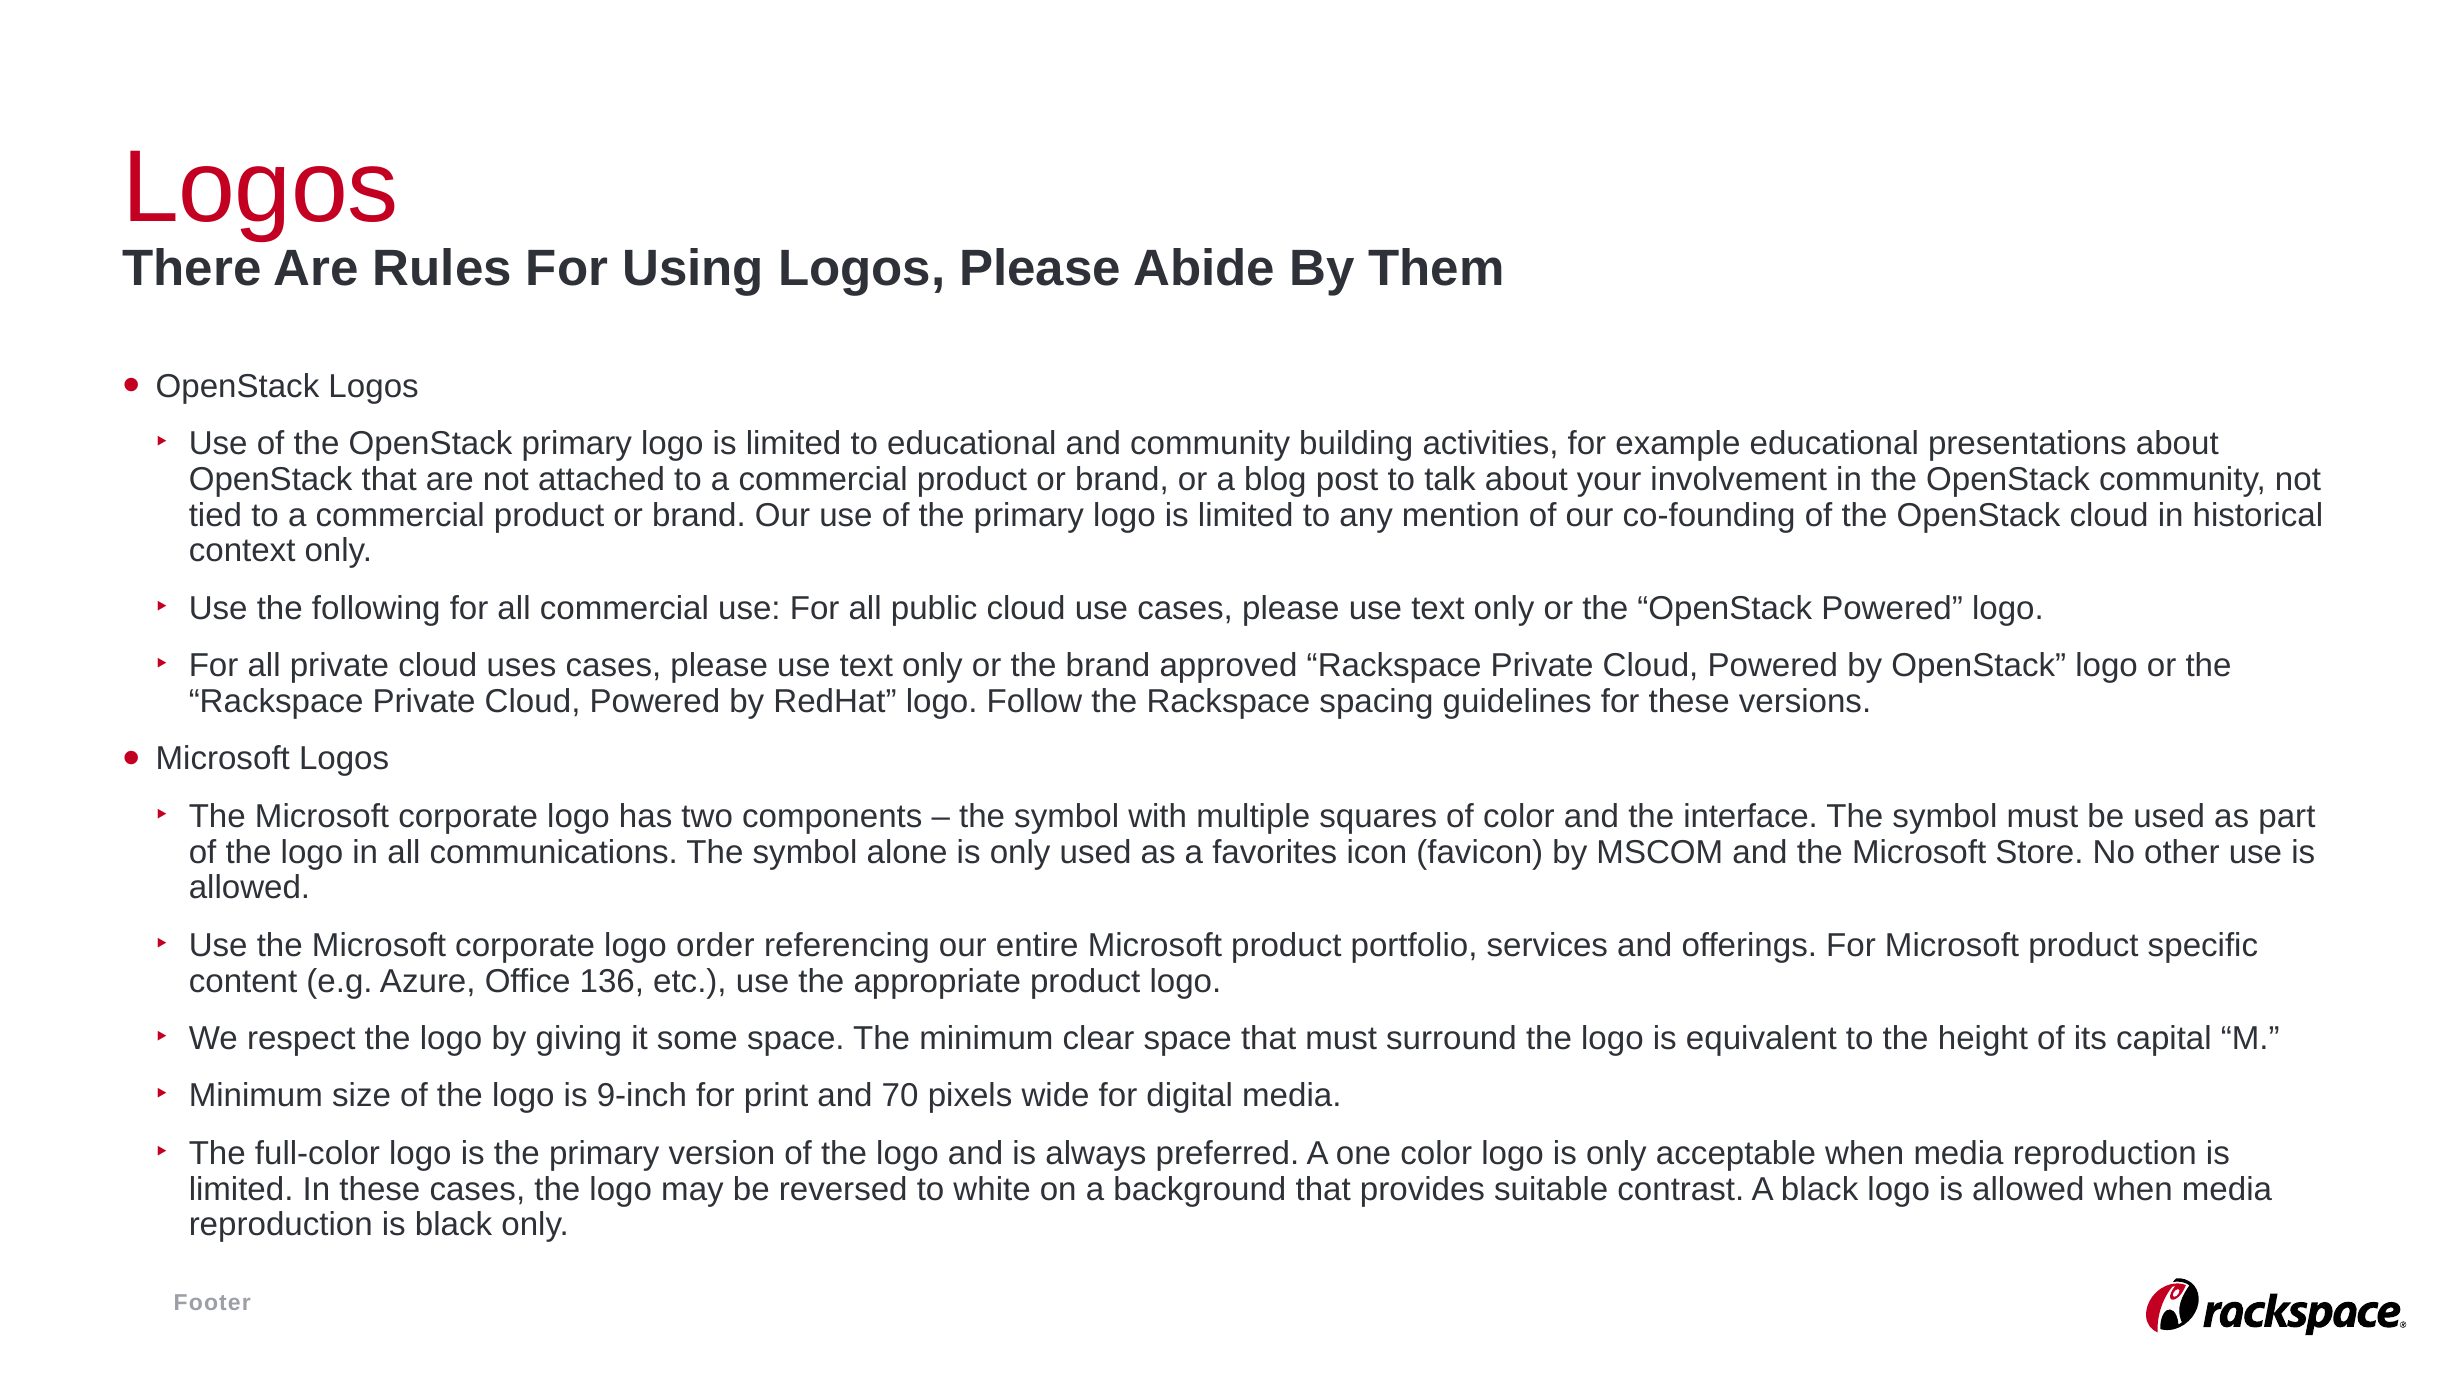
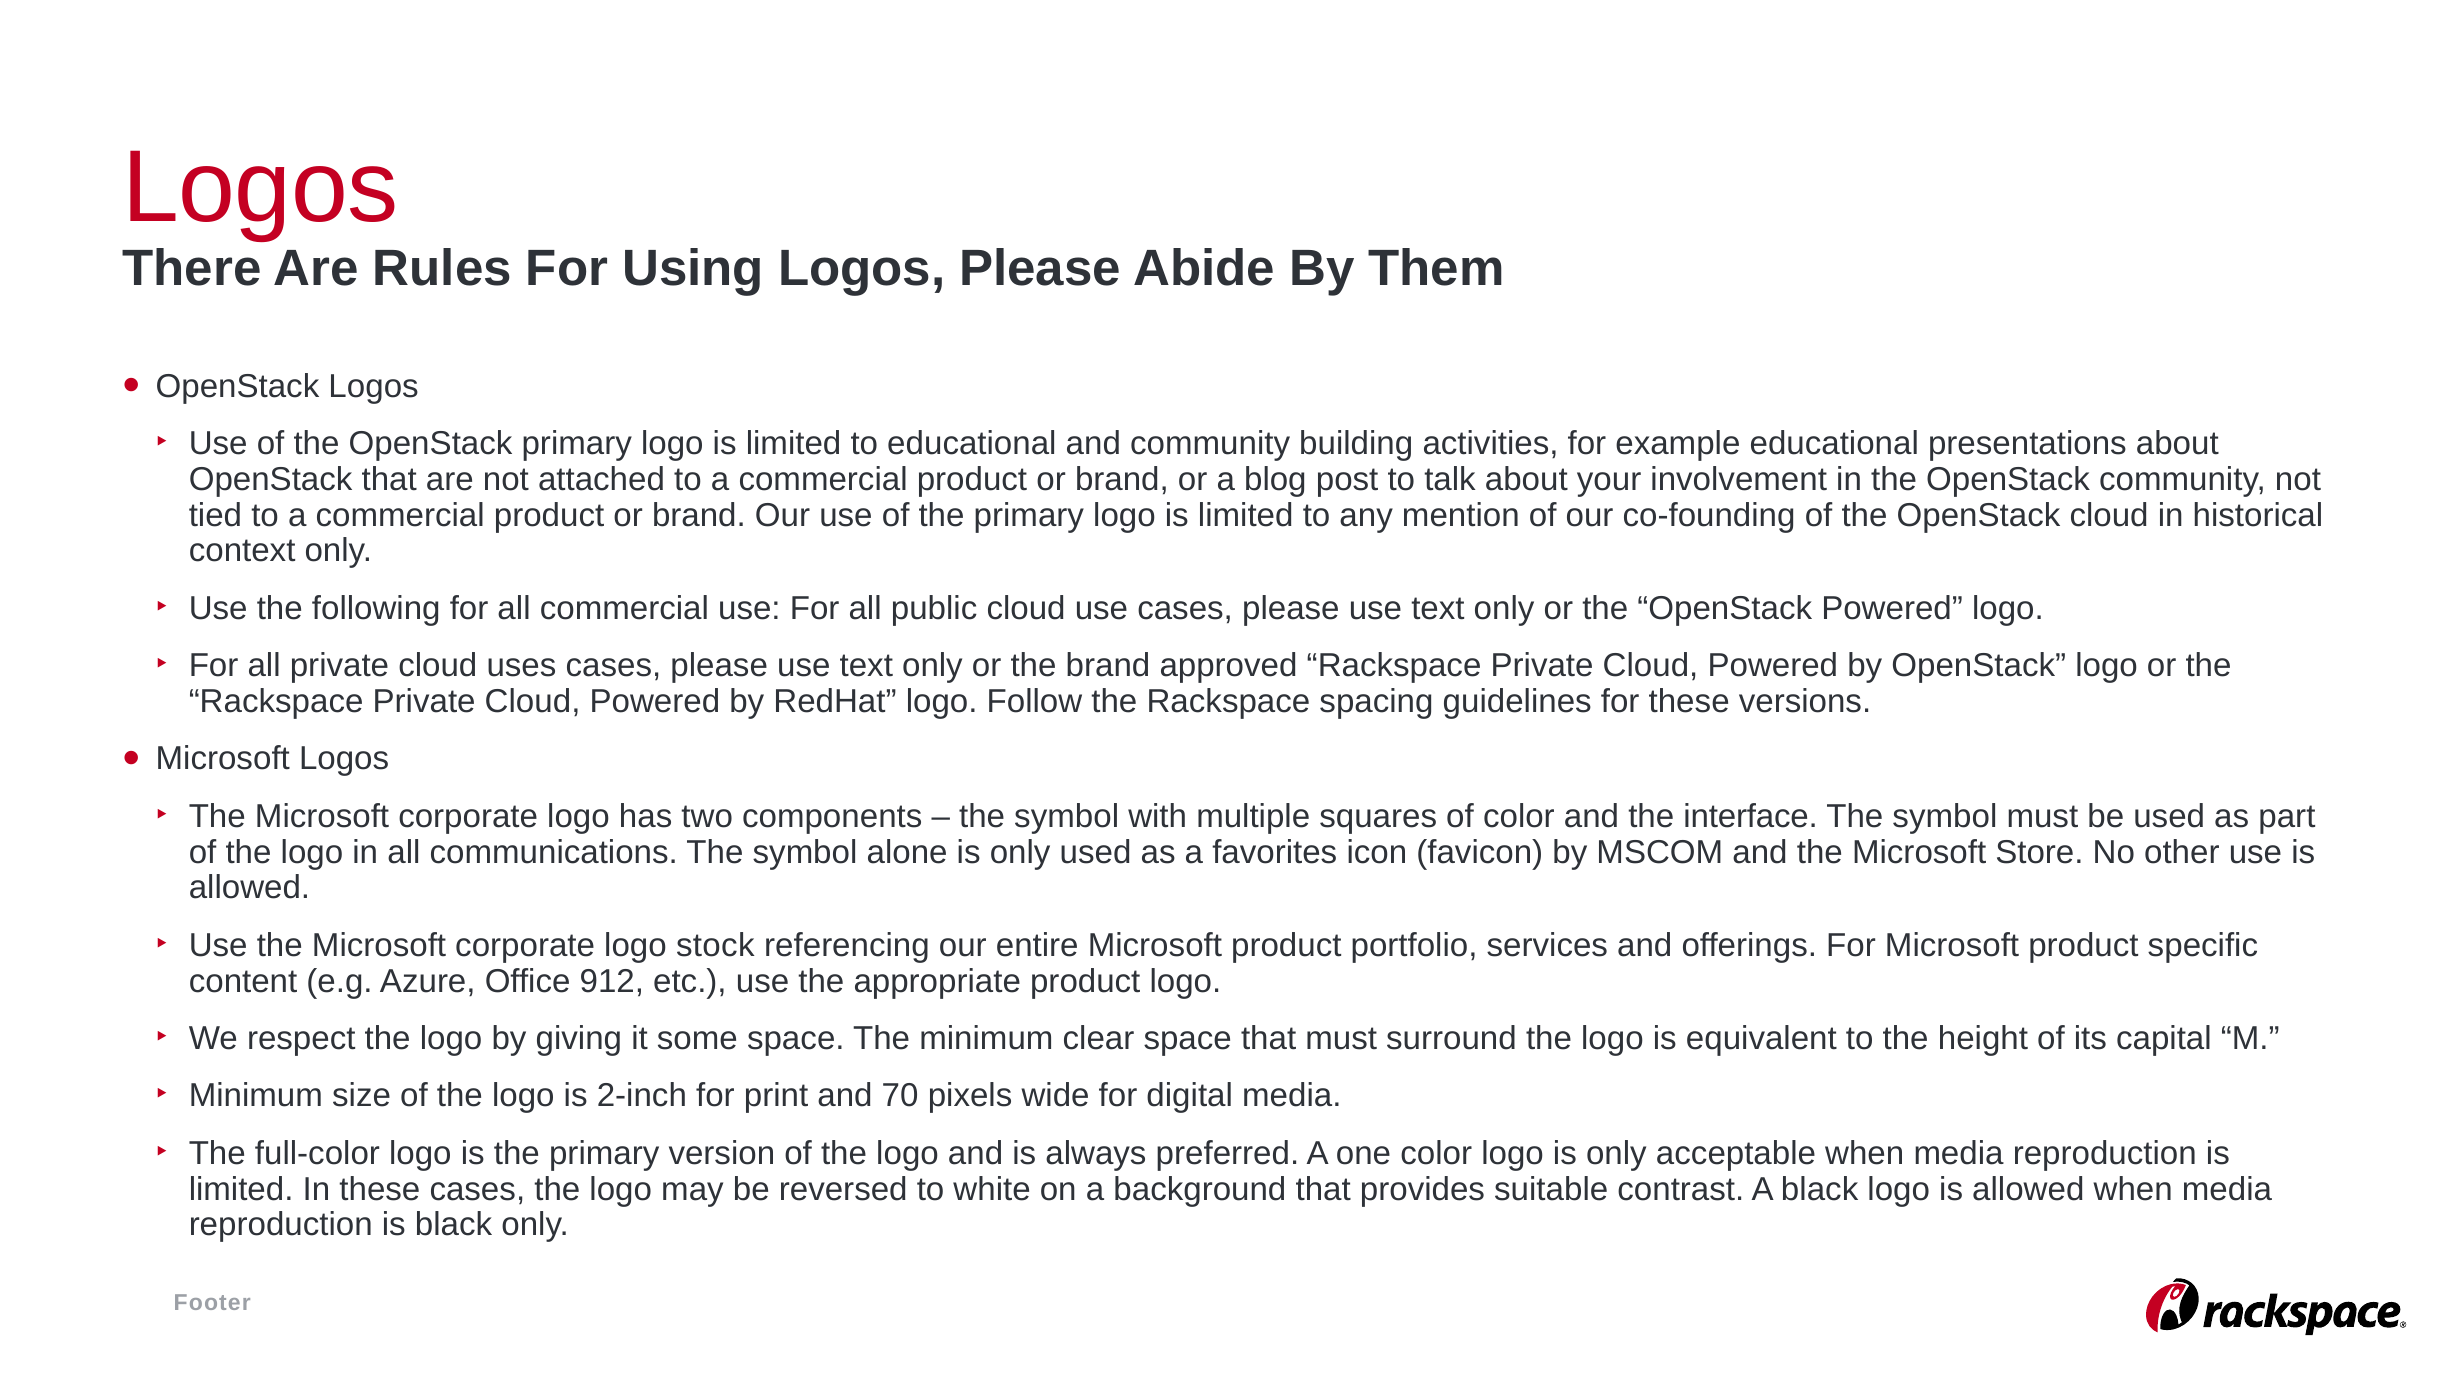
order: order -> stock (715, 946)
136: 136 -> 912 (612, 981)
9-inch: 9-inch -> 2-inch (642, 1096)
